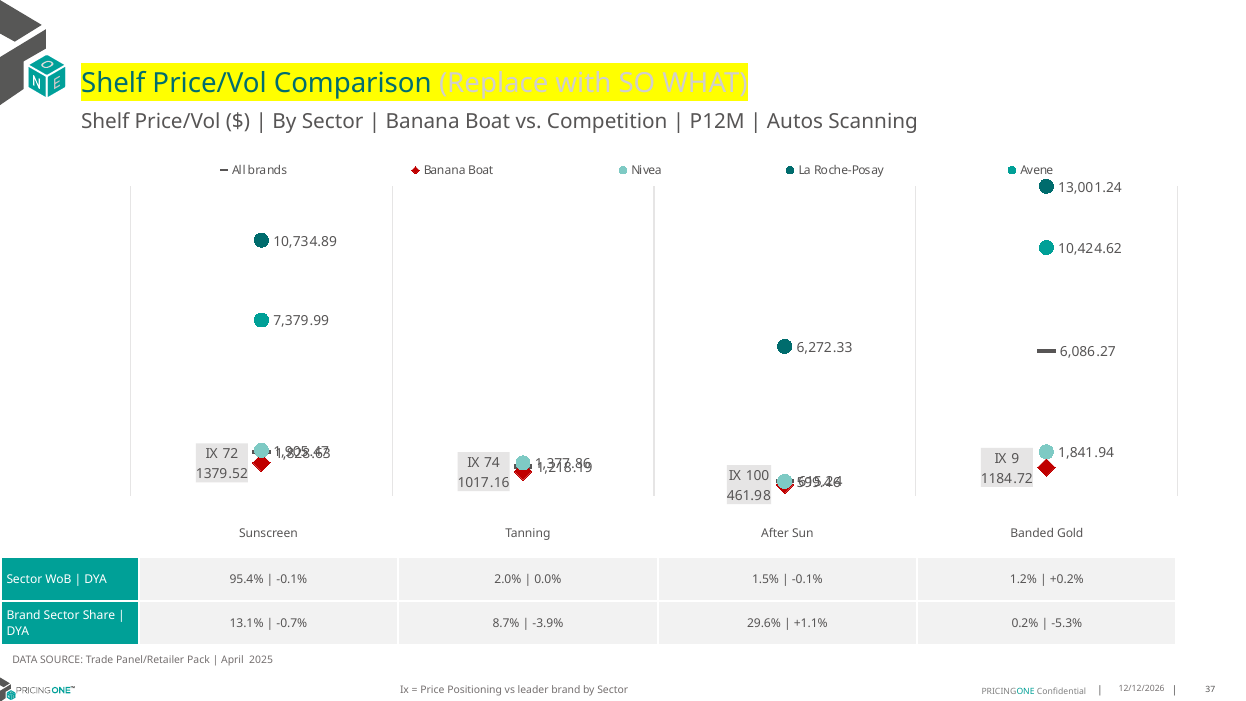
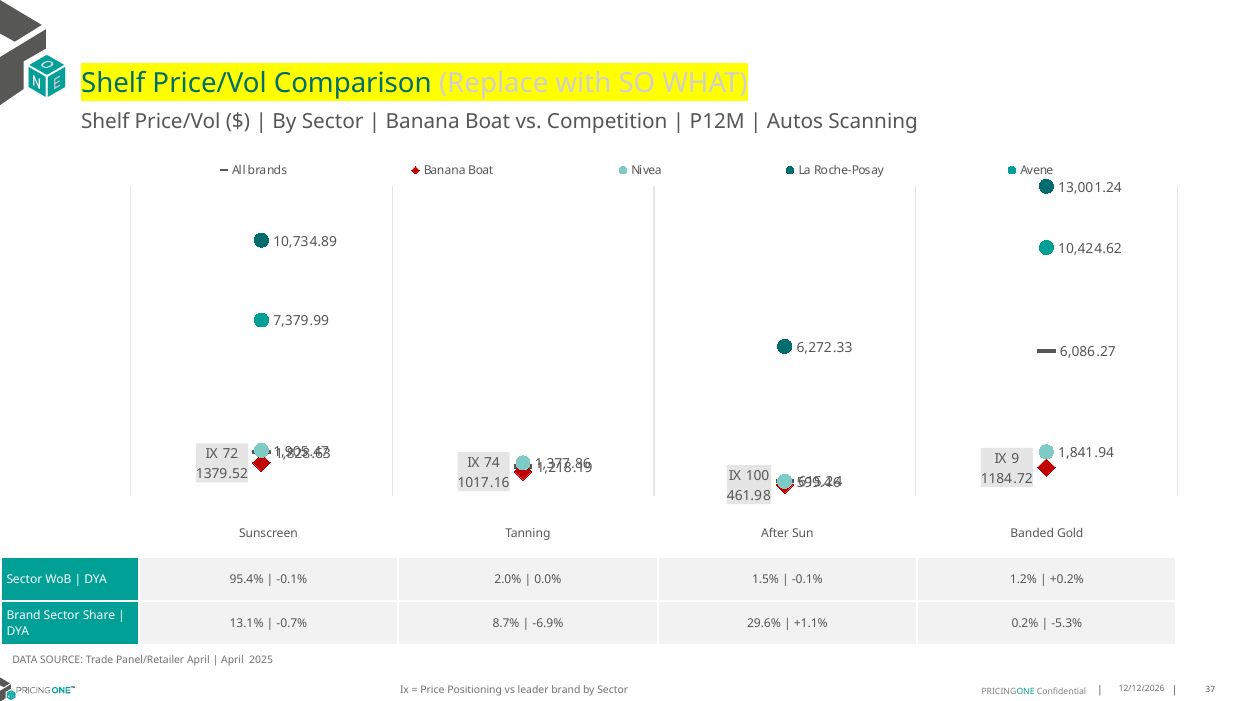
-3.9%: -3.9% -> -6.9% (548, 623)
Panel/Retailer Pack: Pack -> April (198, 660)
